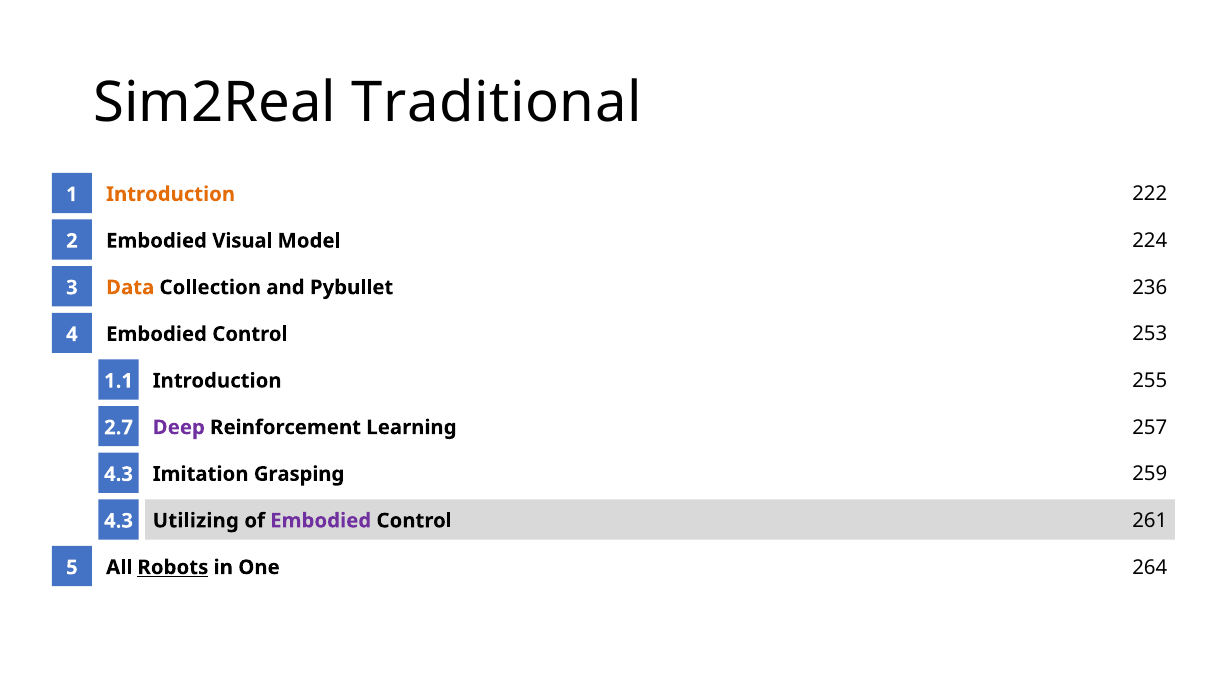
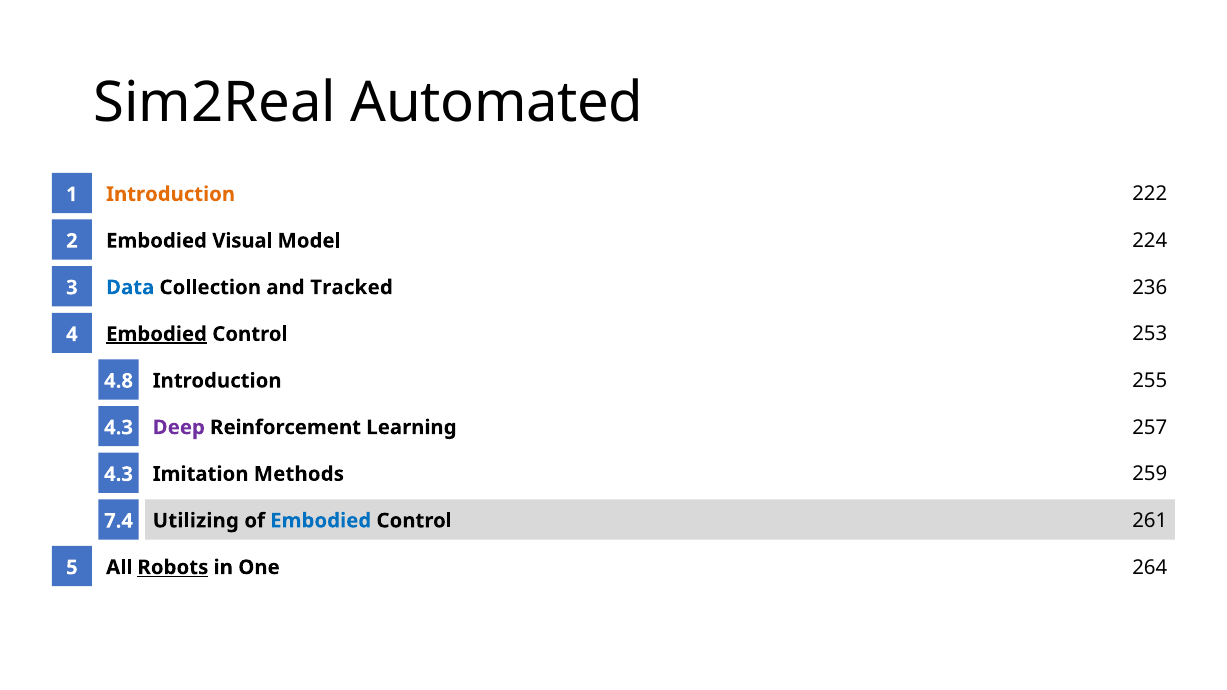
Traditional: Traditional -> Automated (497, 103)
Data colour: orange -> blue (130, 288)
Pybullet: Pybullet -> Tracked (351, 288)
Embodied underline: none -> present (157, 334)
1.1: 1.1 -> 4.8 (119, 381)
2.7: 2.7 -> 4.3 (119, 428)
Grasping: Grasping -> Methods (299, 474)
Embodied colour: purple -> blue (321, 521)
4.3: 4.3 -> 7.4 (119, 521)
